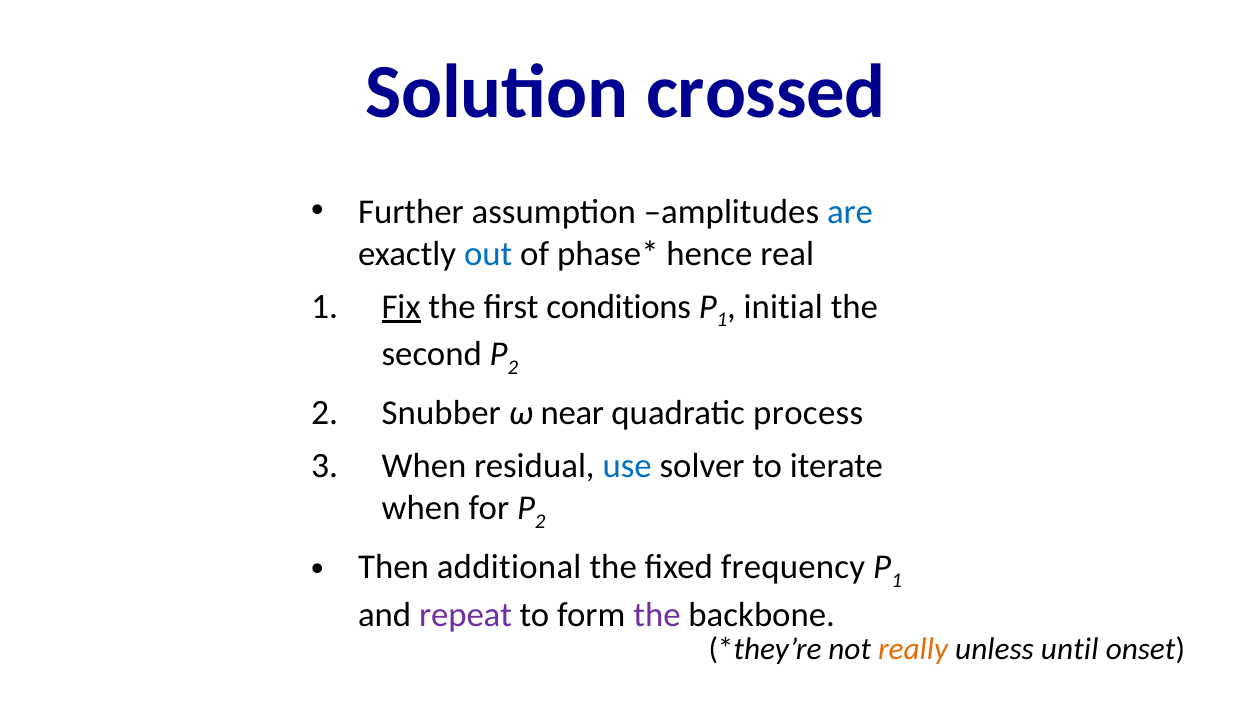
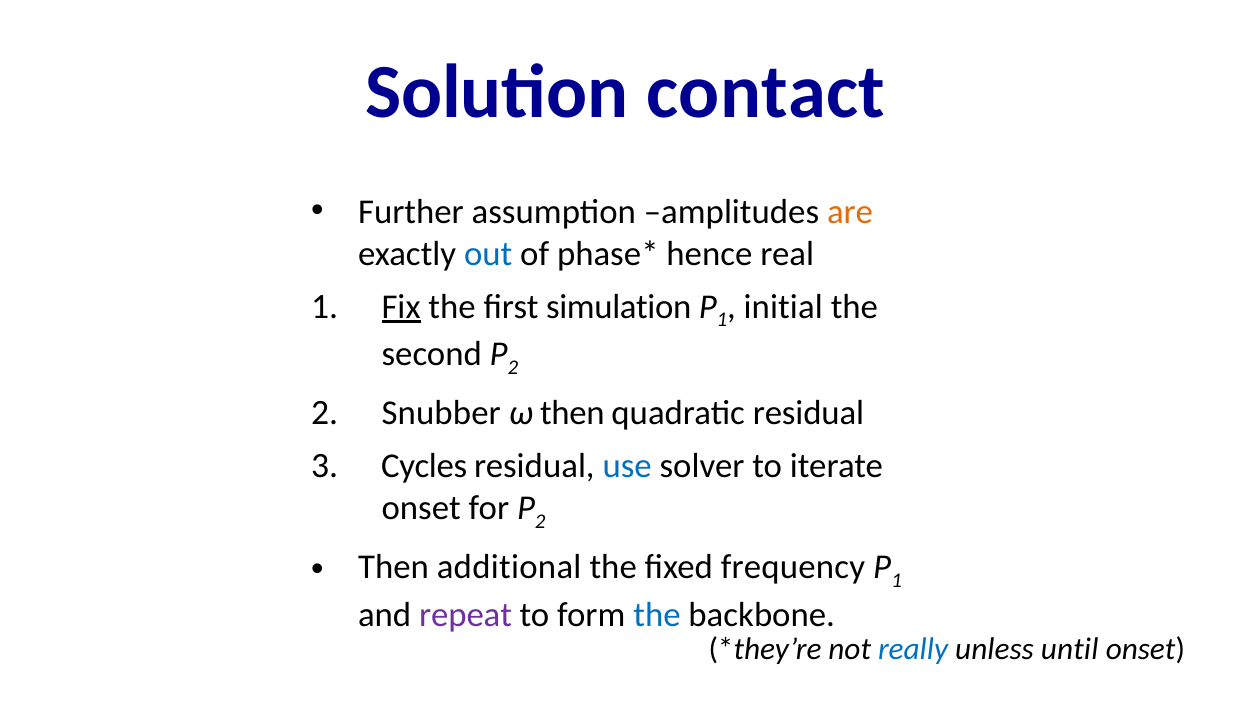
crossed: crossed -> contact (766, 92)
are colour: blue -> orange (850, 212)
conditions: conditions -> simulation (619, 307)
ω near: near -> then (572, 414)
quadratic process: process -> residual (808, 414)
When: When -> Cycles (424, 466)
when: when -> onset (421, 508)
the colour: purple -> blue (657, 615)
really colour: orange -> blue (913, 649)
